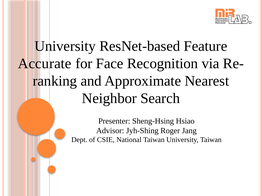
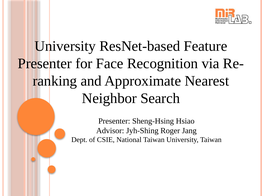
Accurate: Accurate -> Presenter (45, 64)
